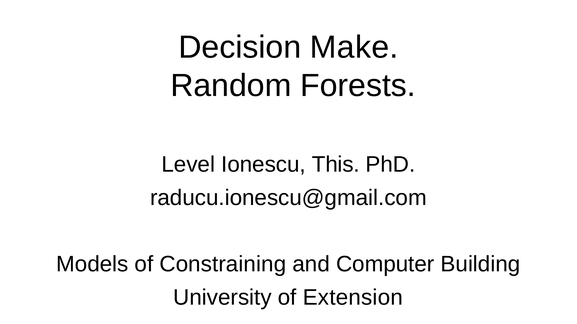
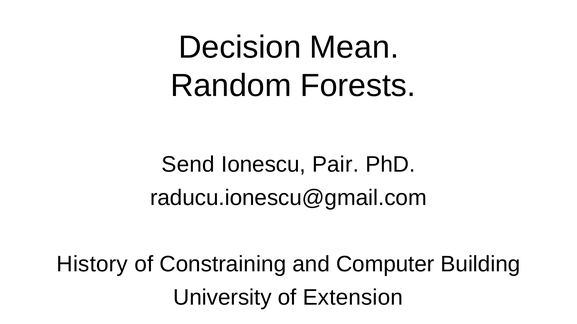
Make: Make -> Mean (354, 47)
Level: Level -> Send (188, 165)
This: This -> Pair (336, 165)
Models: Models -> History (92, 265)
